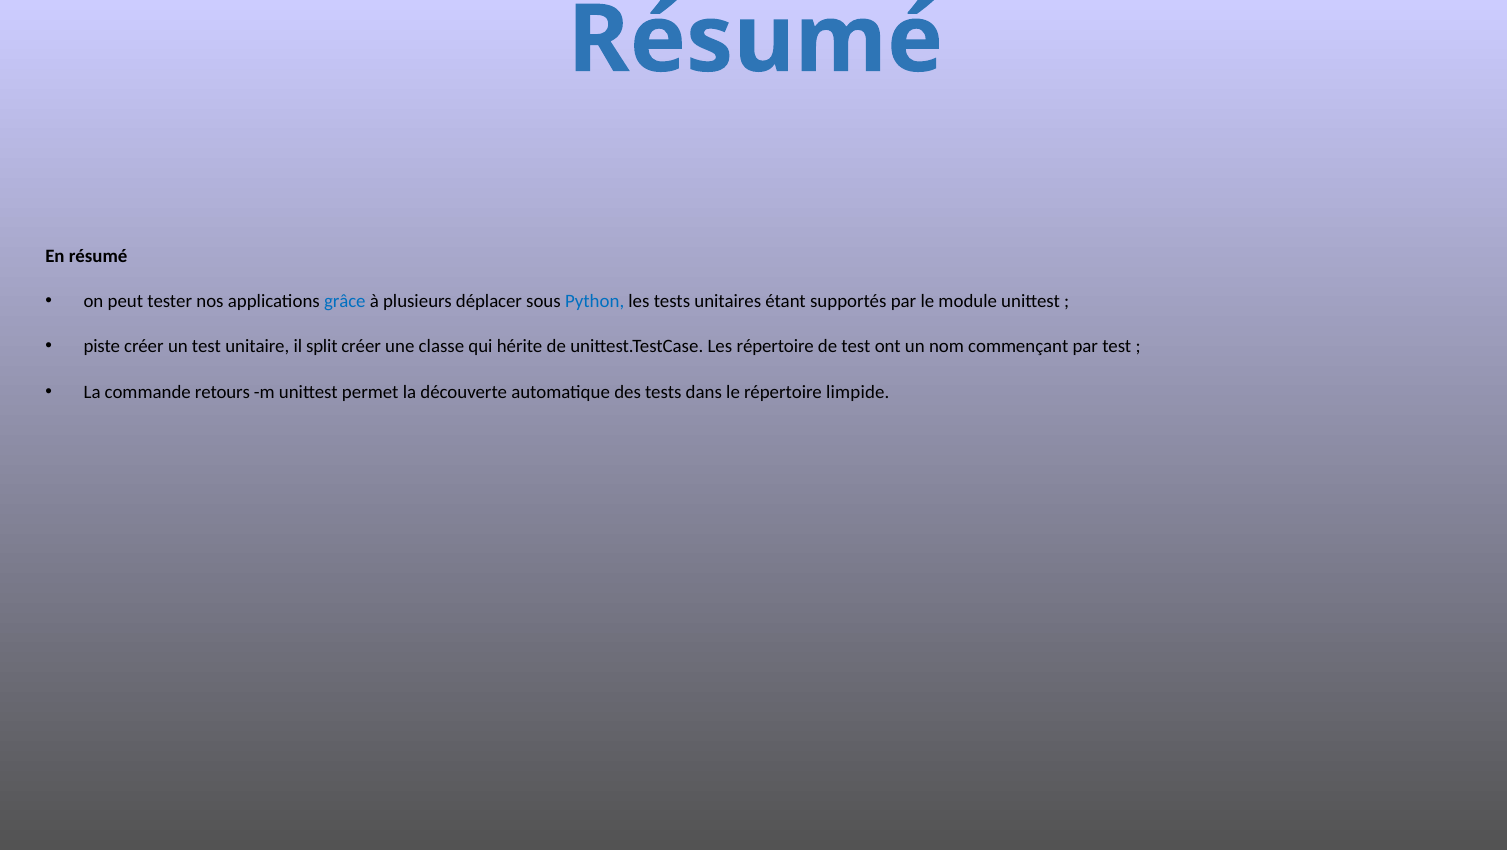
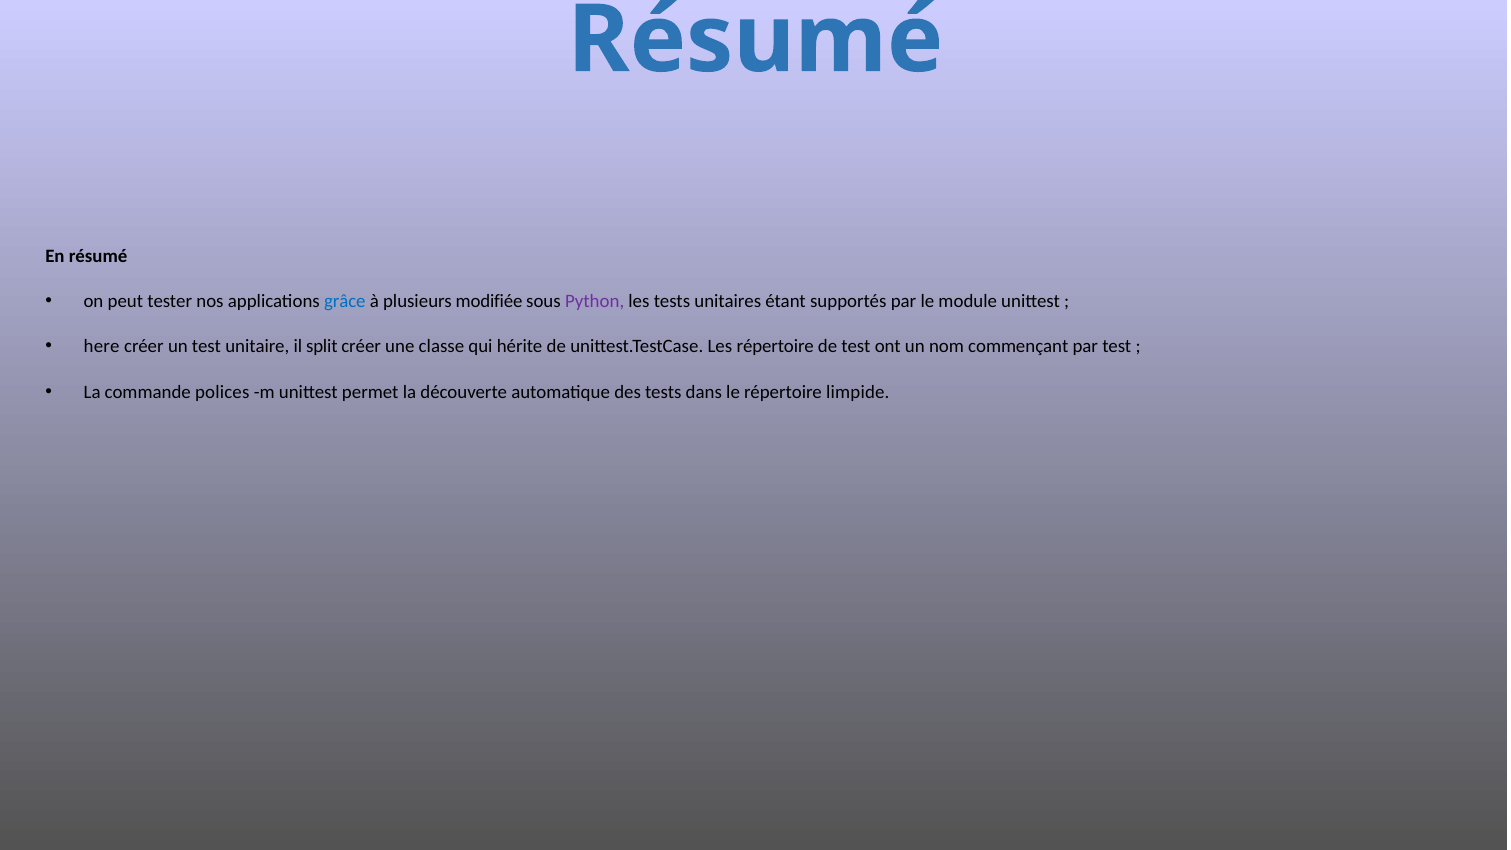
déplacer: déplacer -> modifiée (489, 301)
Python colour: blue -> purple (595, 301)
piste: piste -> here (102, 347)
retours: retours -> polices (222, 392)
